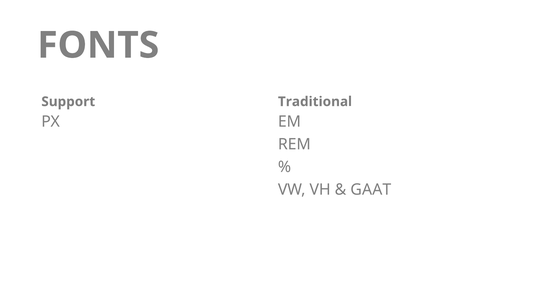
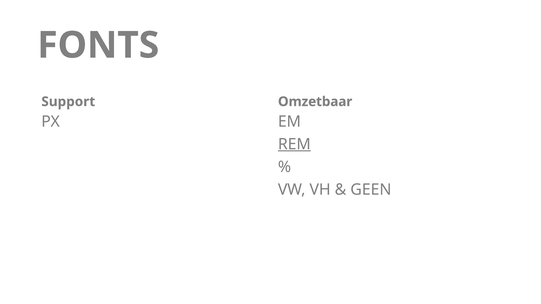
Traditional: Traditional -> Omzetbaar (315, 102)
REM underline: none -> present (294, 144)
GAAT: GAAT -> GEEN (371, 190)
